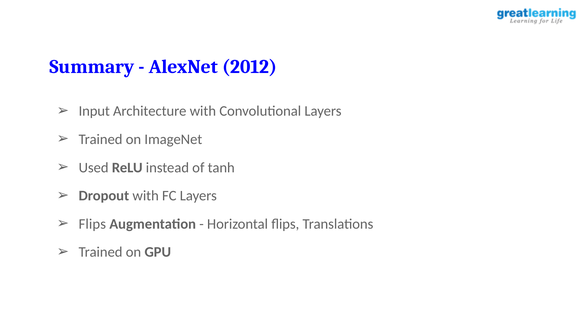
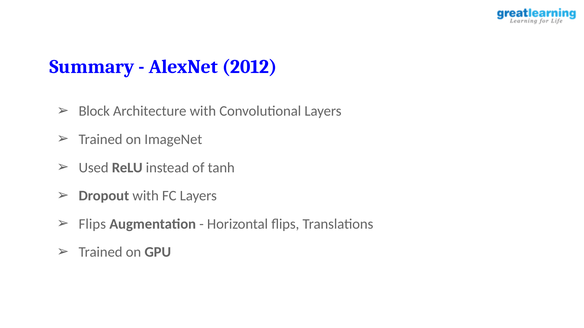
Input: Input -> Block (94, 111)
